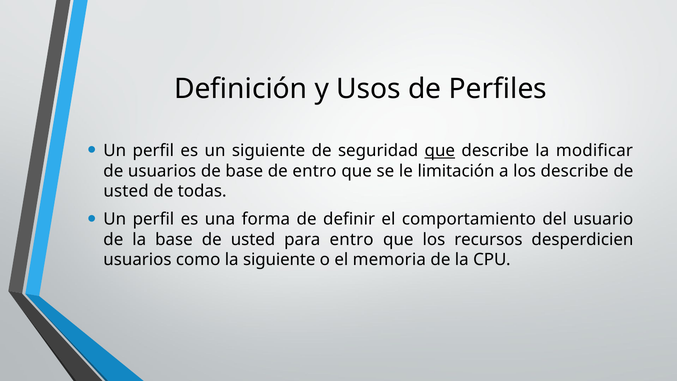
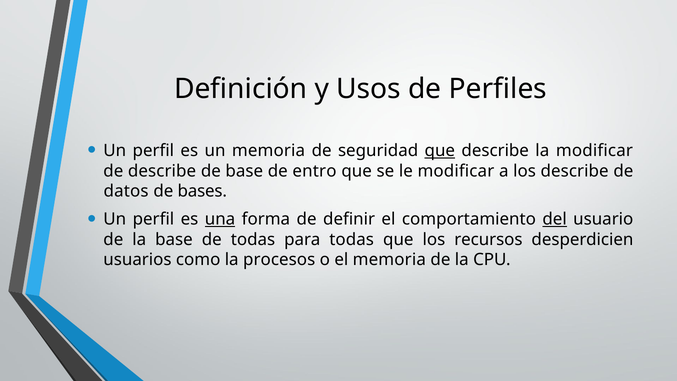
un siguiente: siguiente -> memoria (268, 151)
de usuarios: usuarios -> describe (162, 171)
le limitación: limitación -> modificar (456, 171)
usted: usted -> datos (126, 191)
todas: todas -> bases (202, 191)
una underline: none -> present (220, 219)
del underline: none -> present (555, 219)
base de usted: usted -> todas (253, 239)
para entro: entro -> todas (352, 239)
la siguiente: siguiente -> procesos (279, 260)
